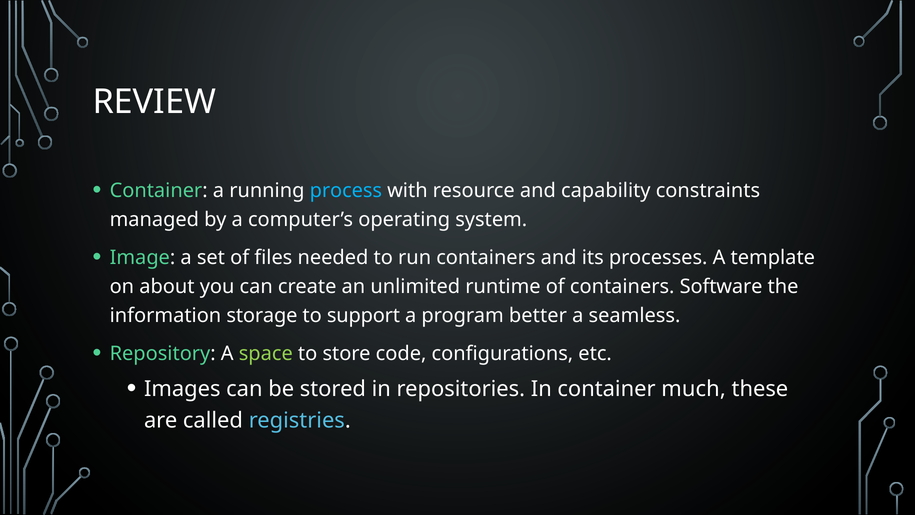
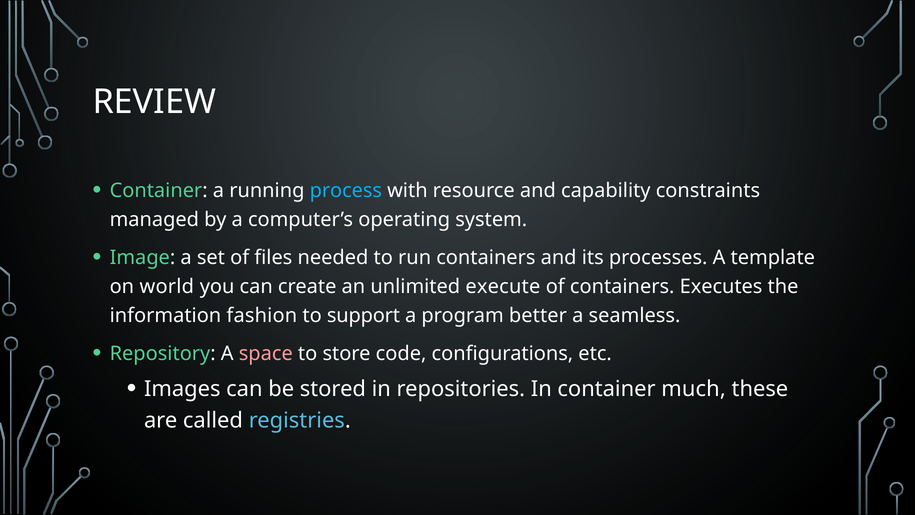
about: about -> world (167, 286)
runtime: runtime -> execute (503, 286)
Software: Software -> Executes (721, 286)
storage: storage -> fashion (262, 315)
space colour: light green -> pink (266, 354)
